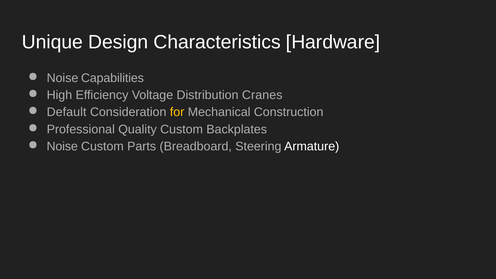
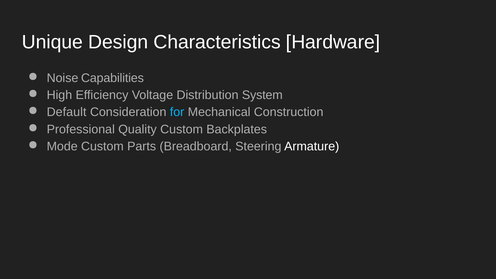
Cranes: Cranes -> System (262, 95)
for colour: yellow -> light blue (177, 112)
Noise: Noise -> Mode (62, 146)
